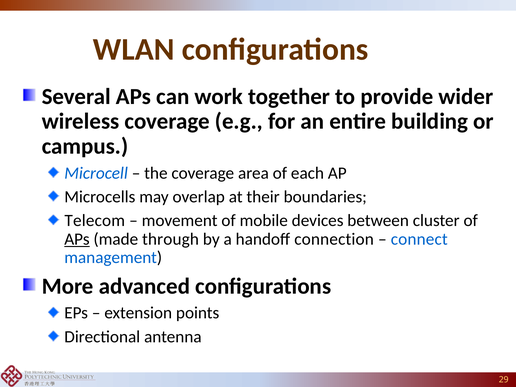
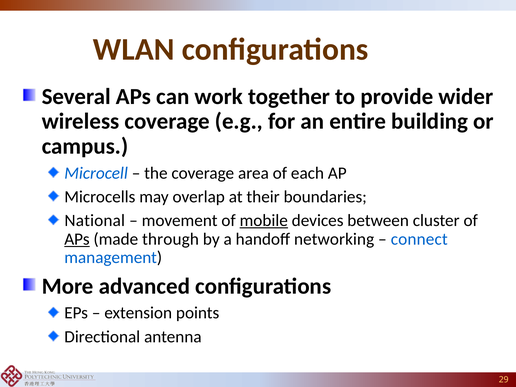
Telecom: Telecom -> National (95, 220)
mobile underline: none -> present (264, 220)
connection: connection -> networking (334, 239)
